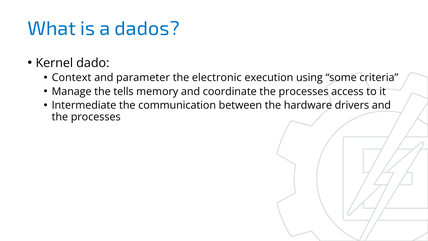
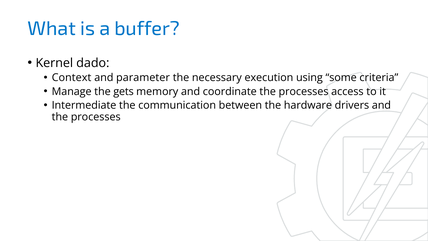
dados: dados -> buffer (147, 29)
electronic: electronic -> necessary (217, 78)
tells: tells -> gets (124, 91)
